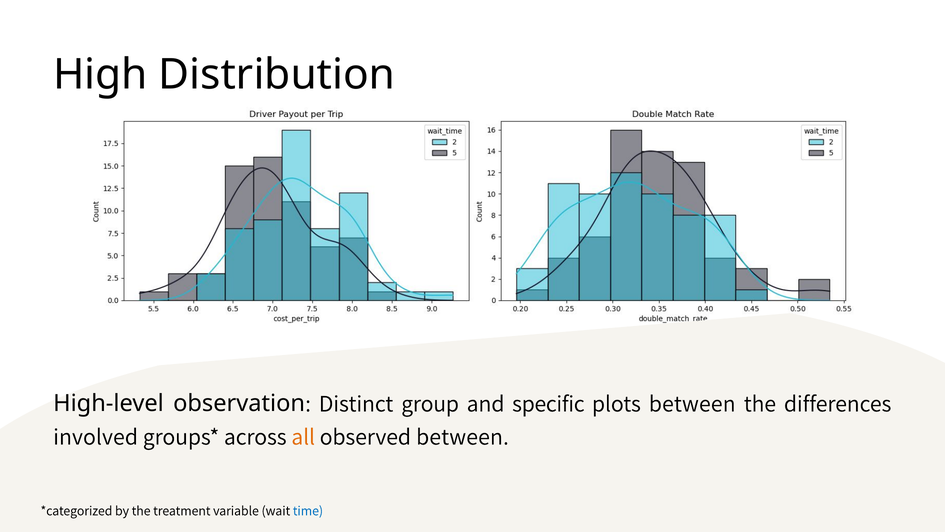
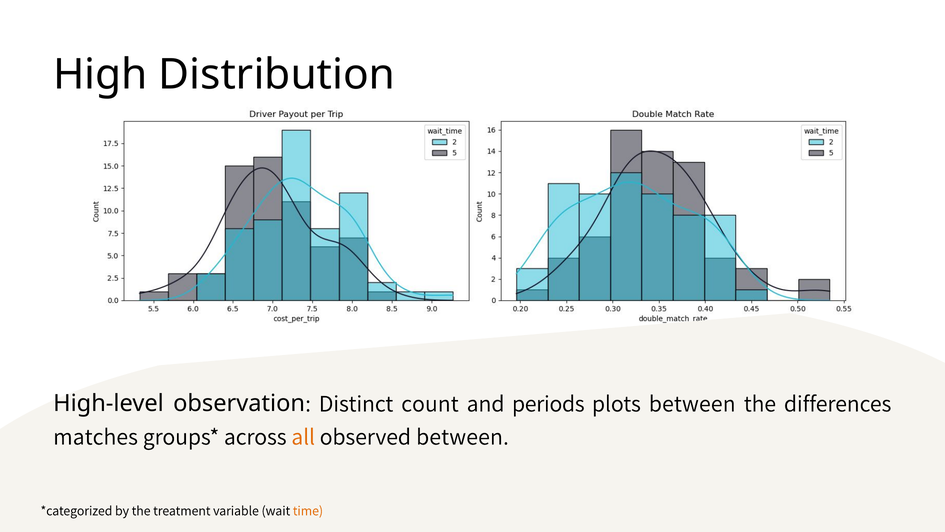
group: group -> count (430, 403)
specific: specific -> periods (548, 403)
involved: involved -> matches (96, 436)
time colour: blue -> orange (308, 510)
